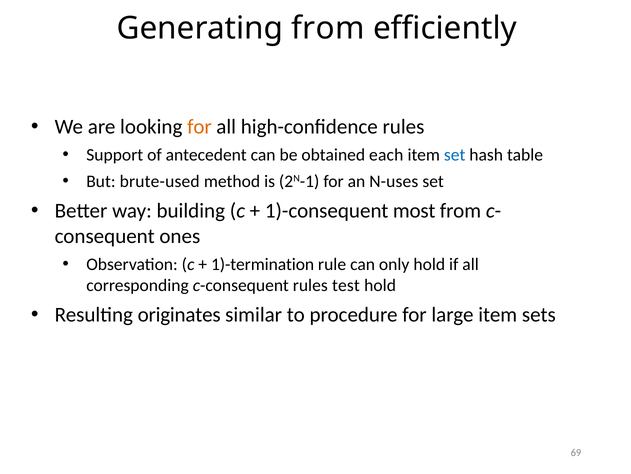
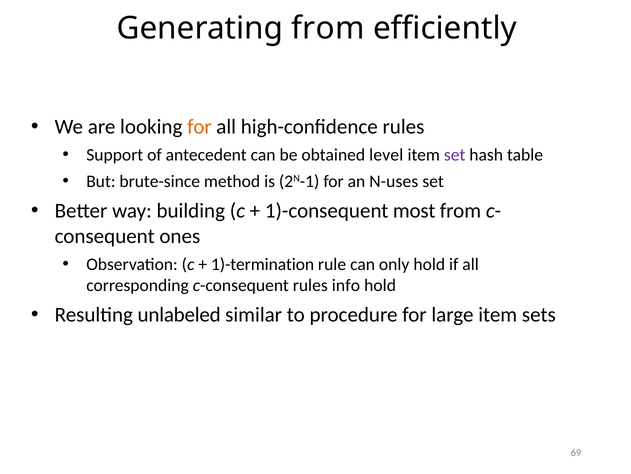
each: each -> level (386, 155)
set colour: blue -> purple (455, 155)
brute-used: brute-used -> brute-since (160, 181)
test: test -> info (346, 285)
originates: originates -> unlabeled (179, 315)
